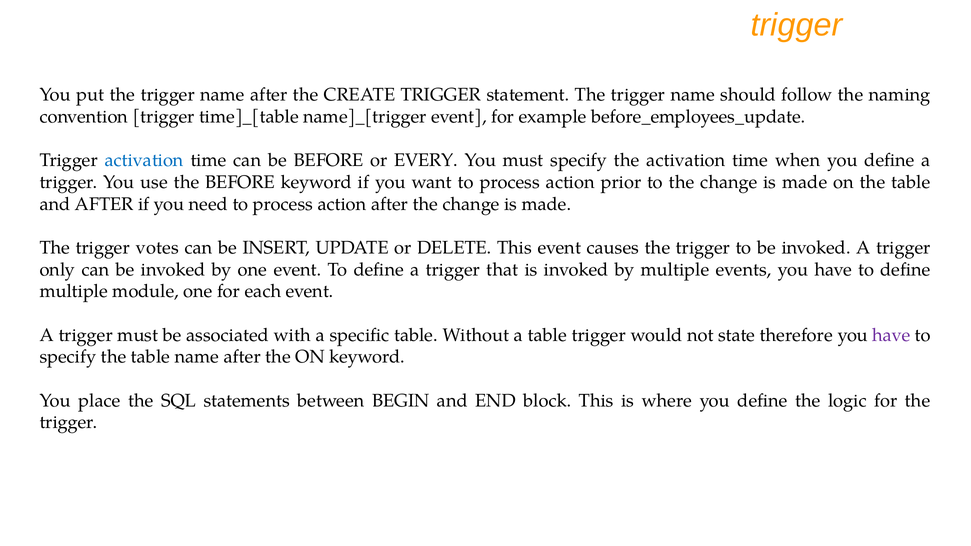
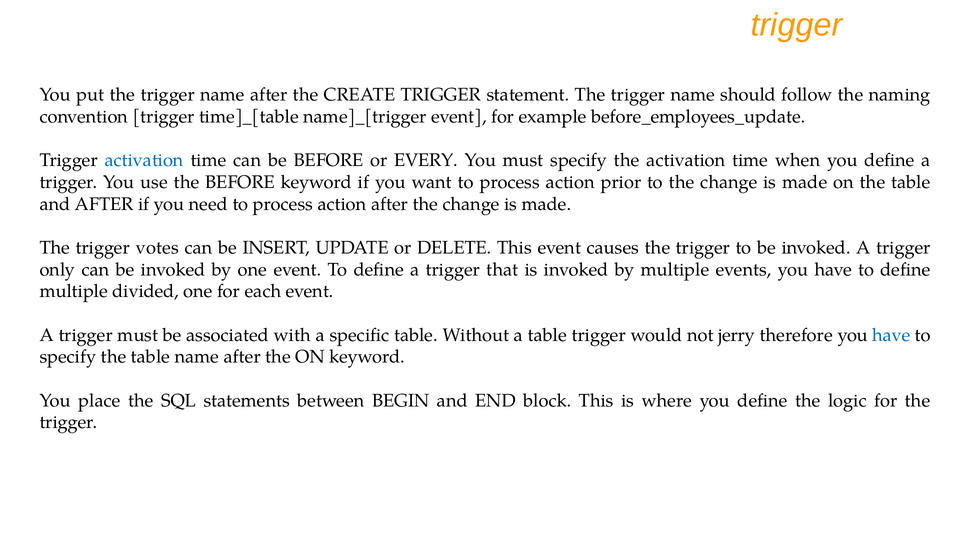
module: module -> divided (146, 291)
state: state -> jerry (737, 335)
have colour: purple -> blue (892, 335)
